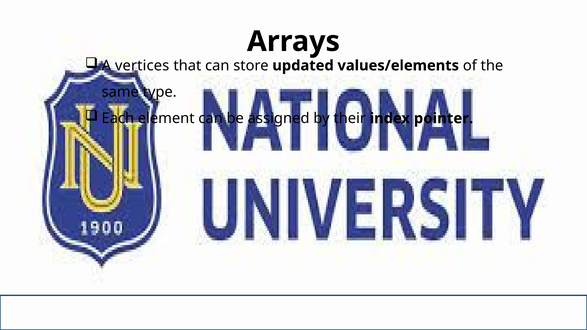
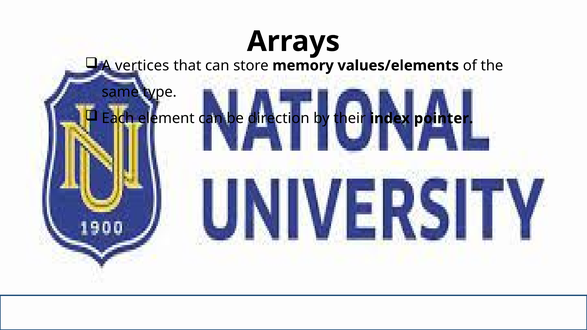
updated: updated -> memory (303, 66)
assigned: assigned -> direction (279, 118)
